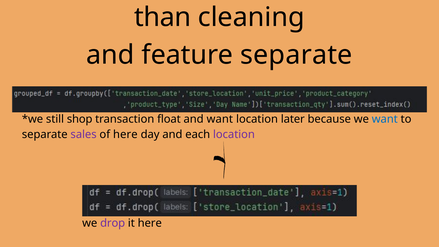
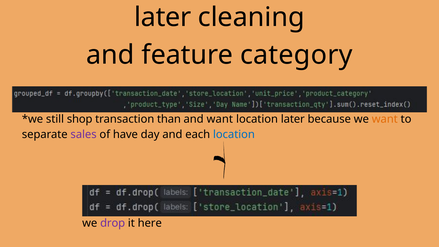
than: than -> later (163, 17)
feature separate: separate -> category (296, 55)
float: float -> than (169, 119)
want colour: blue -> orange (385, 119)
of here: here -> have (125, 135)
location colour: purple -> blue (234, 135)
